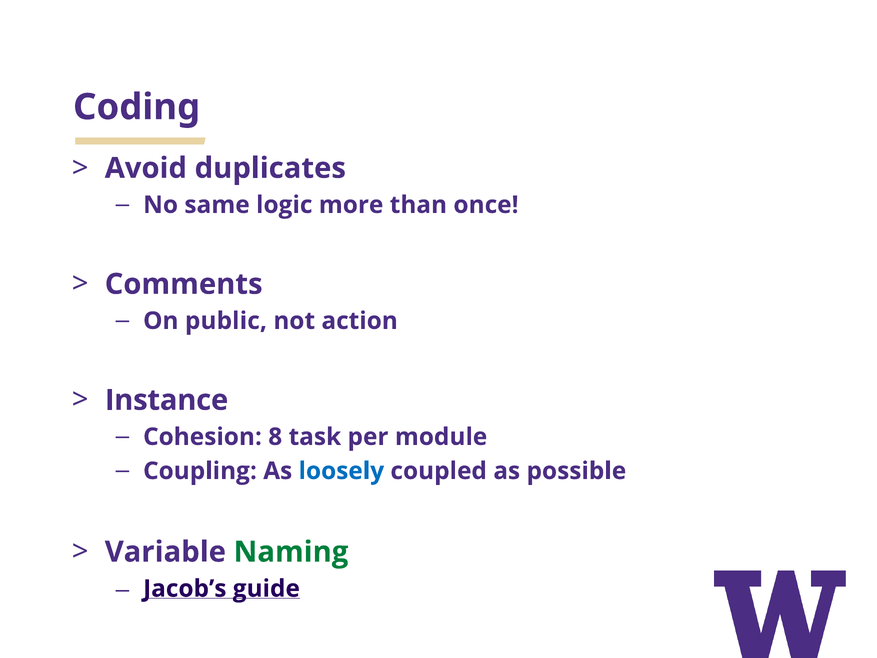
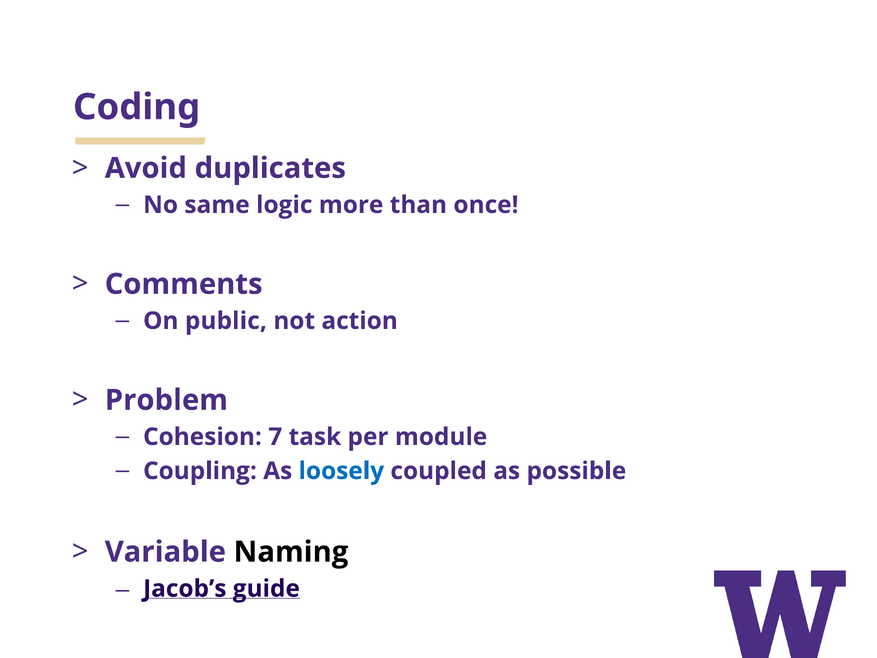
Instance: Instance -> Problem (166, 400)
8: 8 -> 7 (275, 437)
Naming colour: green -> black (291, 552)
